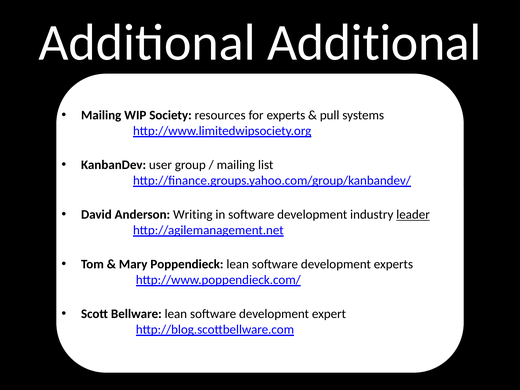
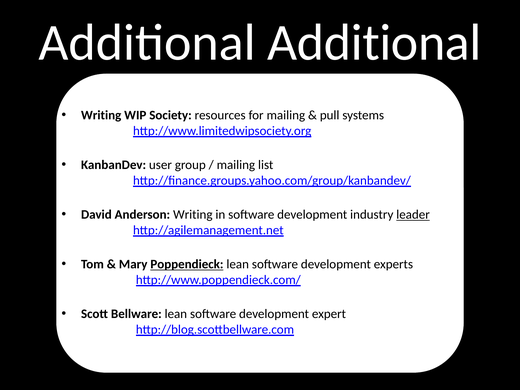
Mailing: Mailing -> Writing (101, 115)
for experts: experts -> mailing (286, 115)
Poppendieck underline: none -> present (187, 264)
